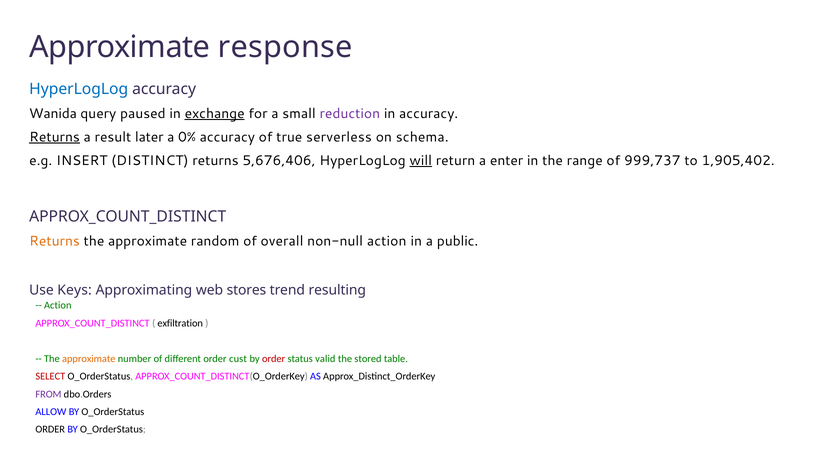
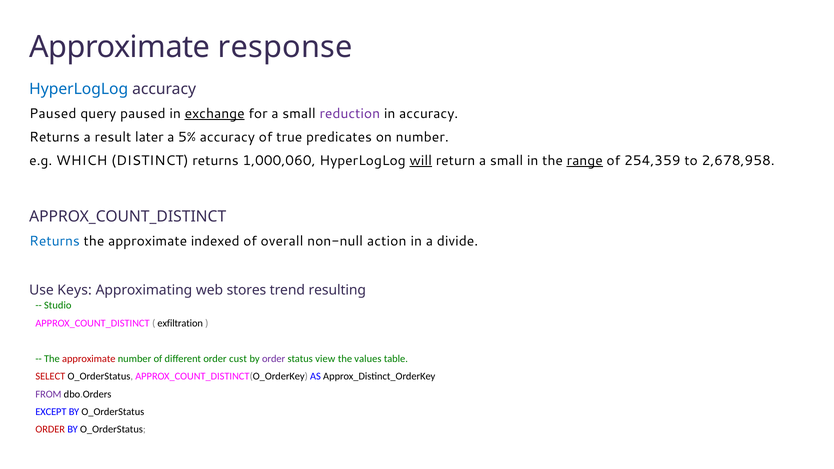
Wanida: Wanida -> Paused (53, 113)
Returns underline: present -> none (55, 137)
0%: 0% -> 5% (187, 137)
serverless: serverless -> predicates (339, 137)
on schema: schema -> number (422, 137)
INSERT: INSERT -> WHICH (82, 161)
5,676,406: 5,676,406 -> 1,000,060 (279, 161)
return a enter: enter -> small (507, 161)
range underline: none -> present (585, 161)
999,737: 999,737 -> 254,359 (652, 161)
1,905,402: 1,905,402 -> 2,678,958 (738, 161)
Returns colour: orange -> blue (55, 241)
random: random -> indexed (215, 241)
public: public -> divide (458, 241)
Action: Action -> Studio (58, 306)
approximate colour: orange -> red (89, 359)
order colour: red -> purple (274, 359)
valid: valid -> view (325, 359)
stored: stored -> values (368, 359)
ALLOW: ALLOW -> EXCEPT (51, 412)
ORDER colour: black -> red (50, 430)
